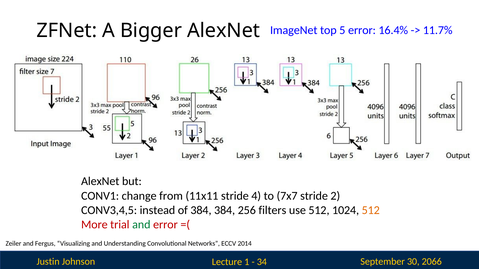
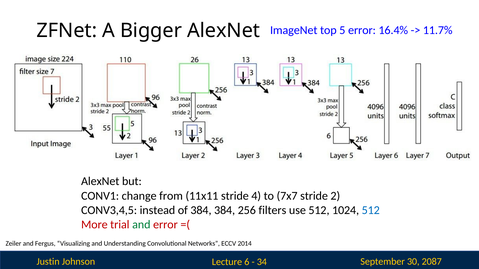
512 colour: orange -> blue (371, 211)
1: 1 -> 6 (247, 262)
2066: 2066 -> 2087 (432, 262)
